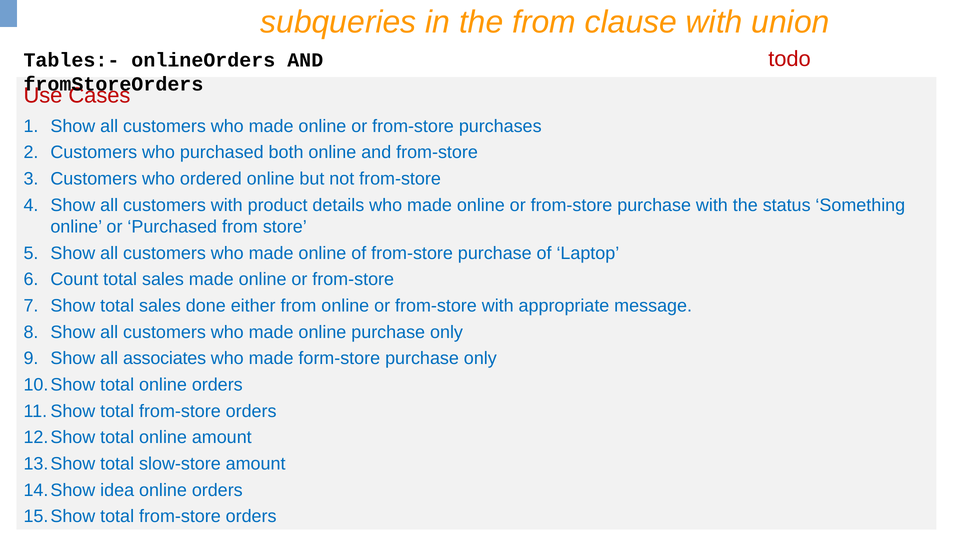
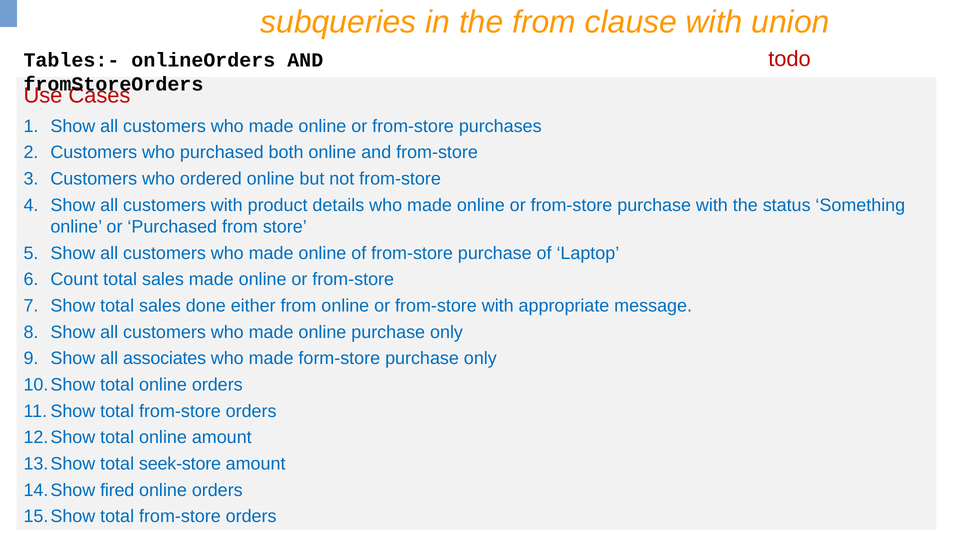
slow-store: slow-store -> seek-store (180, 463)
idea: idea -> fired (117, 490)
